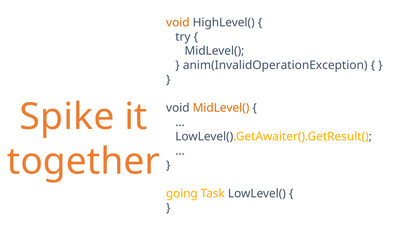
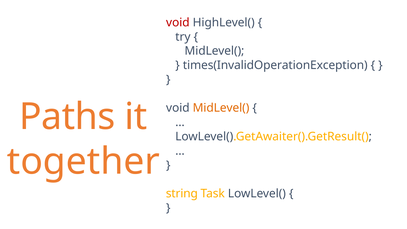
void colour: orange -> red (178, 23)
anim(InvalidOperationException: anim(InvalidOperationException -> times(InvalidOperationException (275, 65)
Spike: Spike -> Paths (67, 117)
going: going -> string (182, 194)
